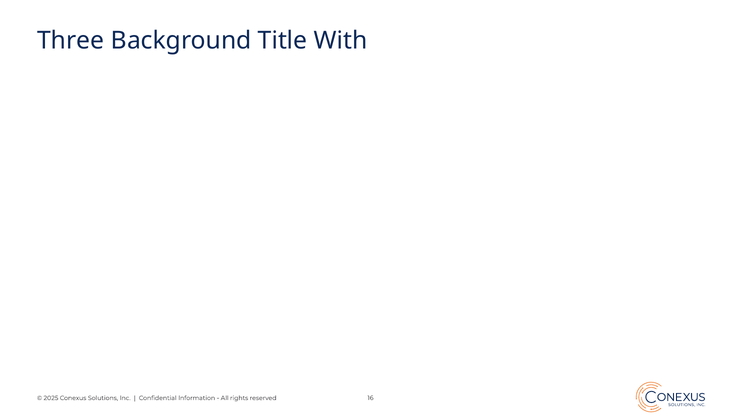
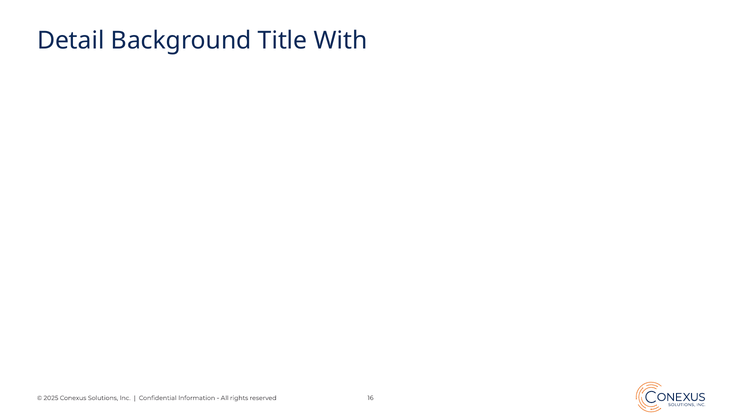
Three: Three -> Detail (71, 40)
